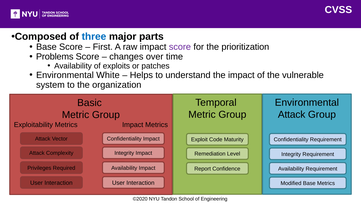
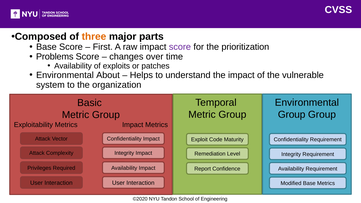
three colour: blue -> orange (94, 37)
White: White -> About (108, 75)
Attack: Attack -> Group (292, 115)
